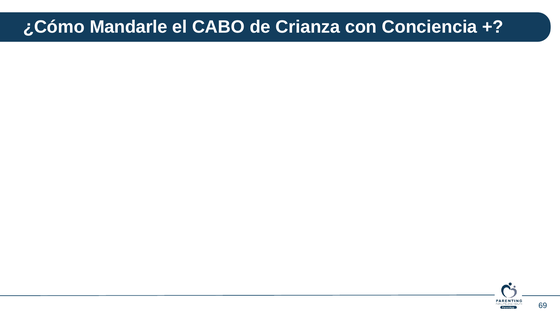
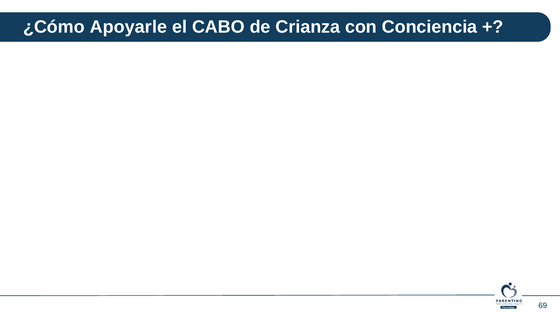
Mandarle: Mandarle -> Apoyarle (128, 27)
